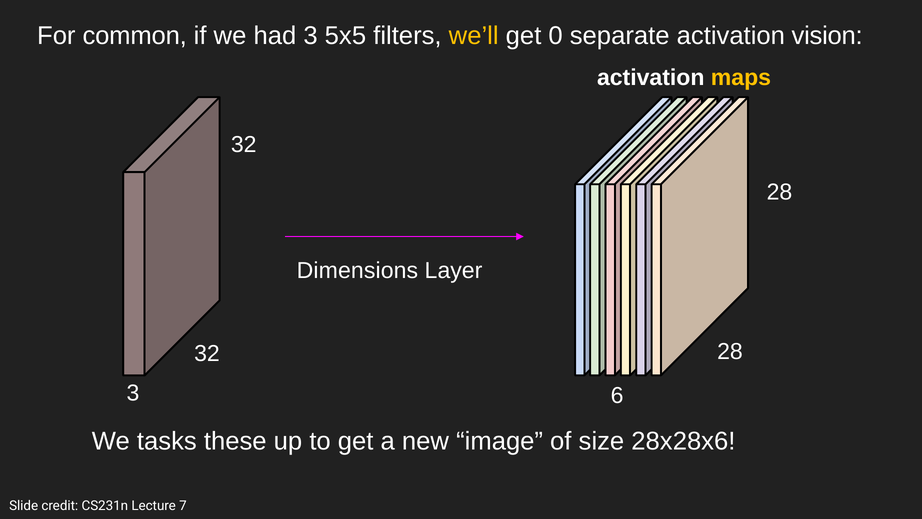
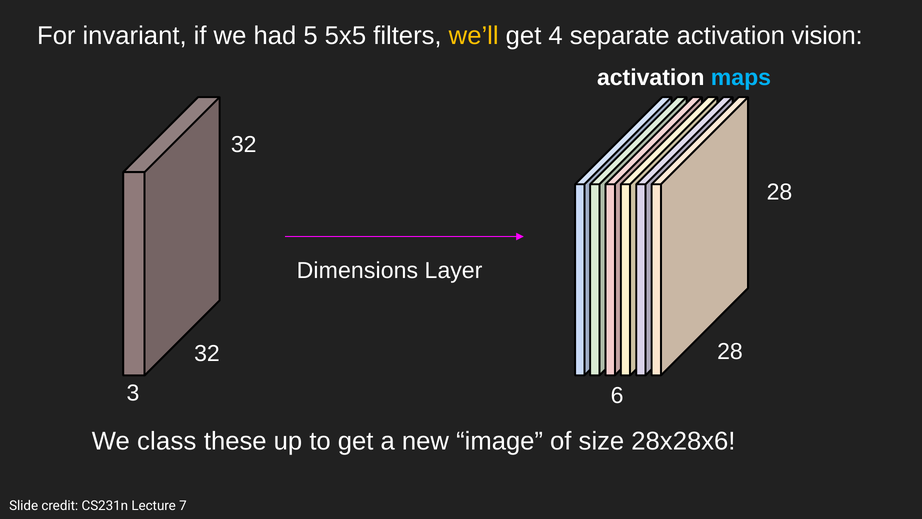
common: common -> invariant (135, 36)
had 3: 3 -> 5 (311, 36)
0: 0 -> 4 (556, 36)
maps colour: yellow -> light blue (741, 77)
tasks: tasks -> class (167, 441)
